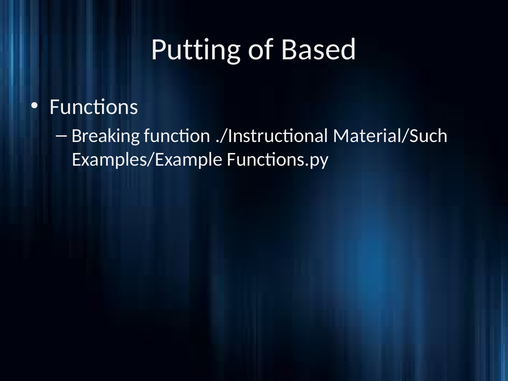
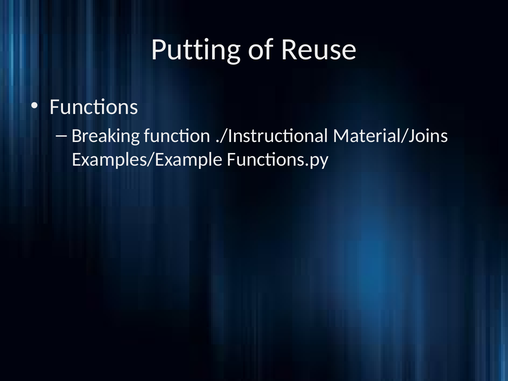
Based: Based -> Reuse (319, 49)
Material/Such: Material/Such -> Material/Joins (390, 136)
